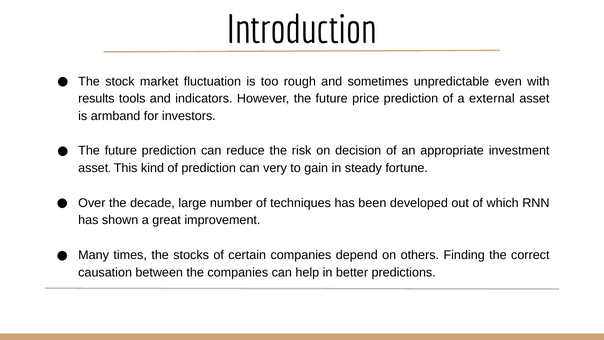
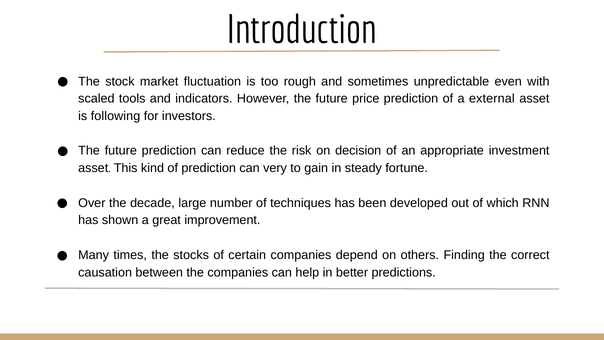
results: results -> scaled (96, 99)
armband: armband -> following (116, 116)
